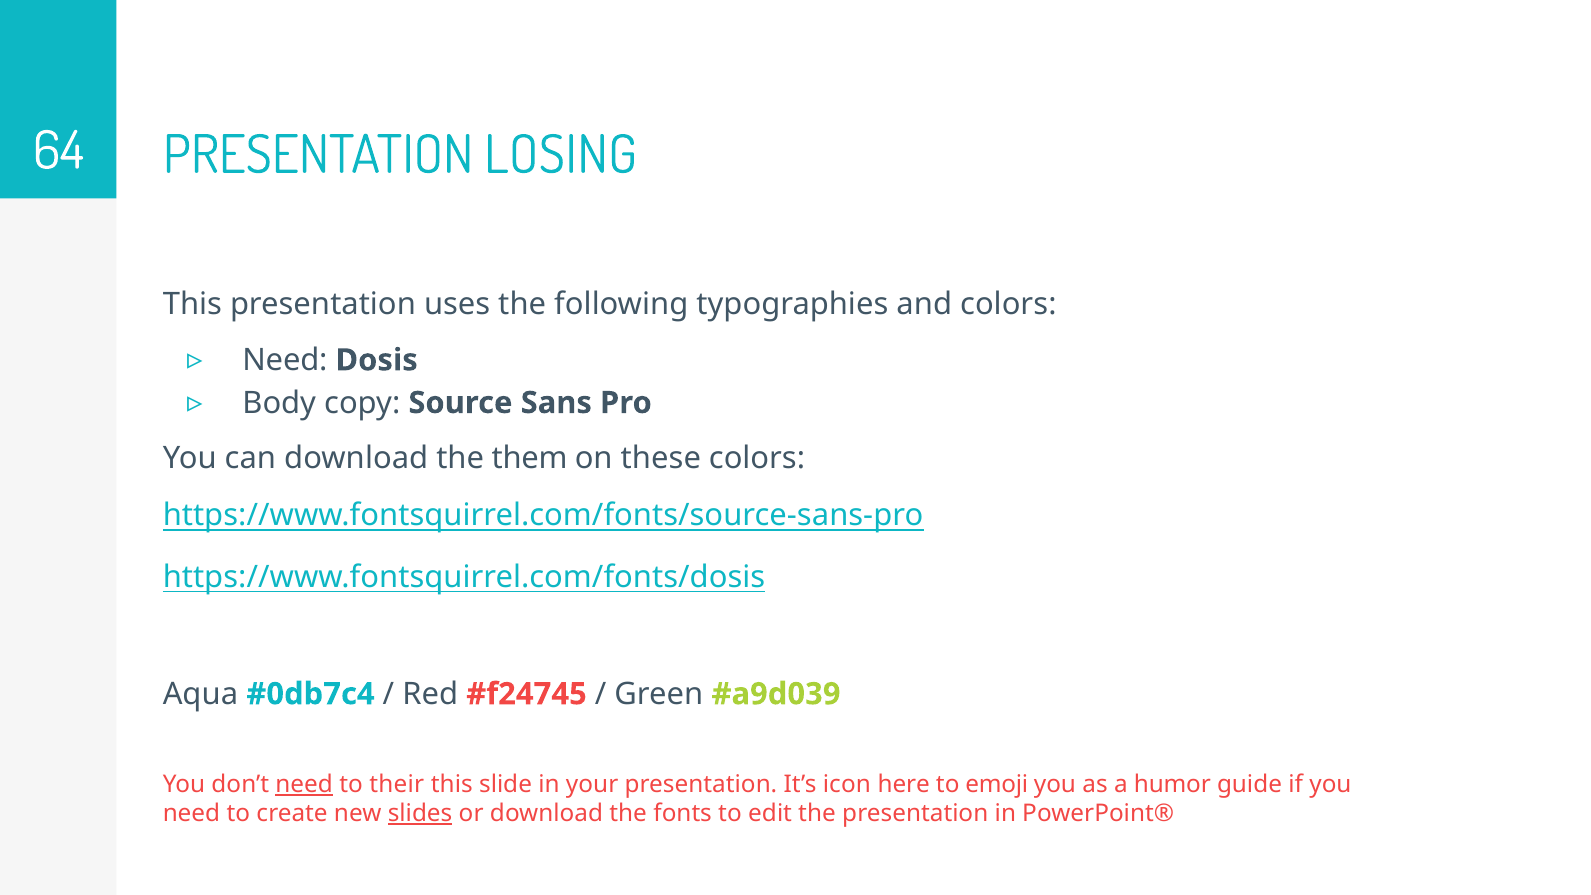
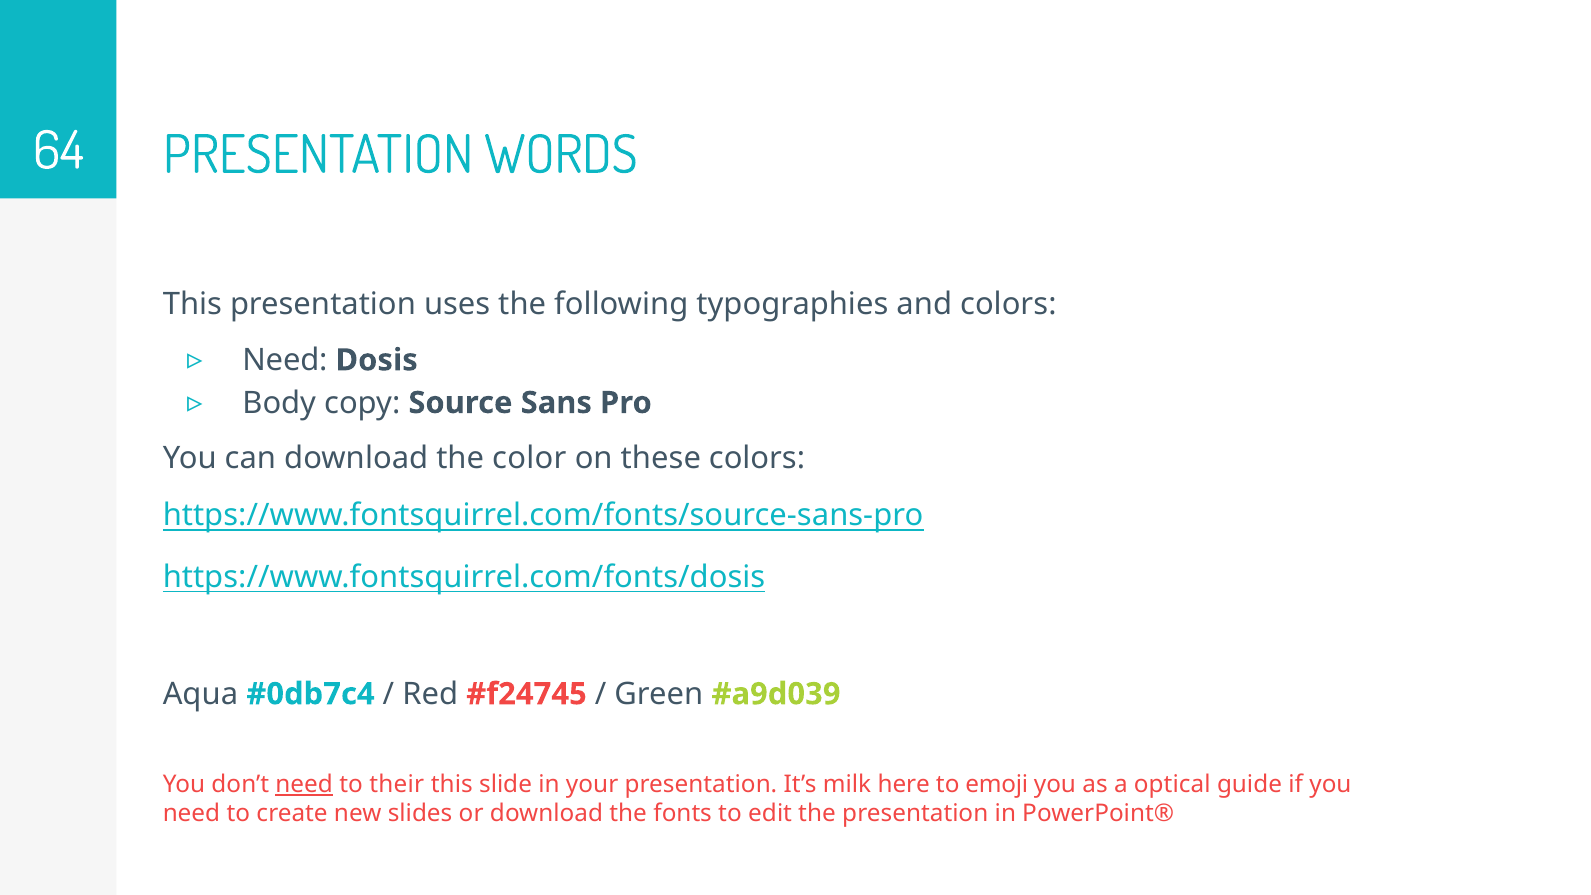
LOSING: LOSING -> WORDS (561, 155)
them: them -> color (529, 459)
icon: icon -> milk (847, 784)
humor: humor -> optical (1172, 784)
slides underline: present -> none (420, 814)
